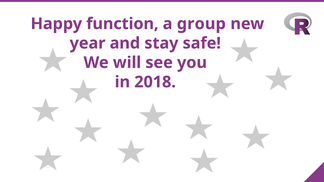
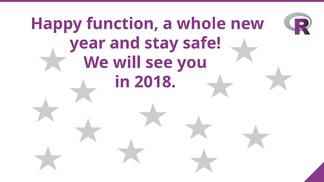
group: group -> whole (201, 24)
